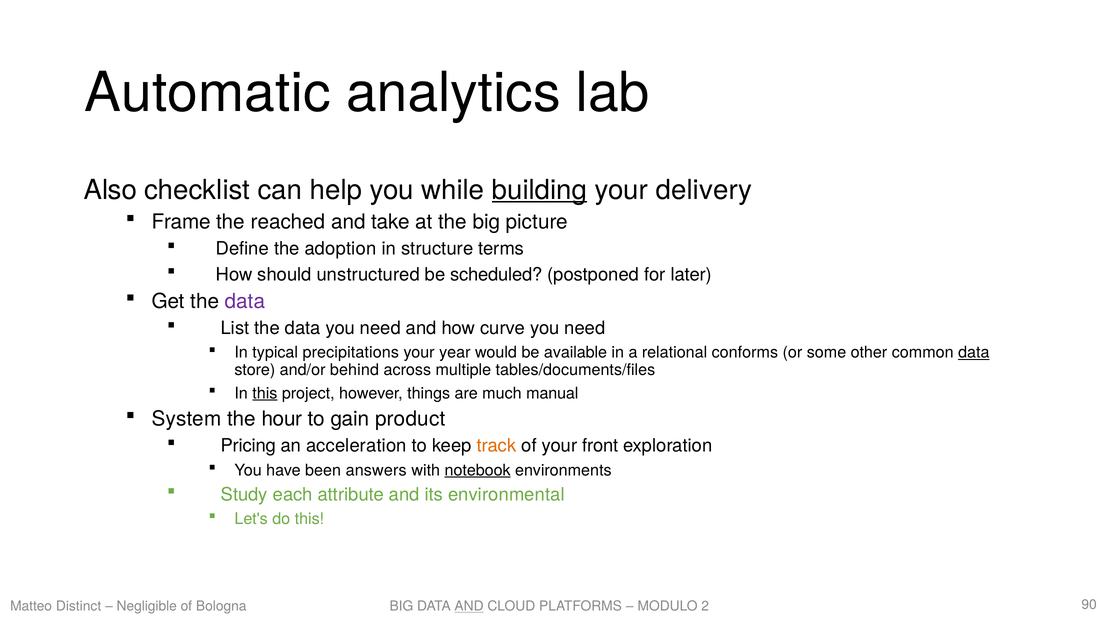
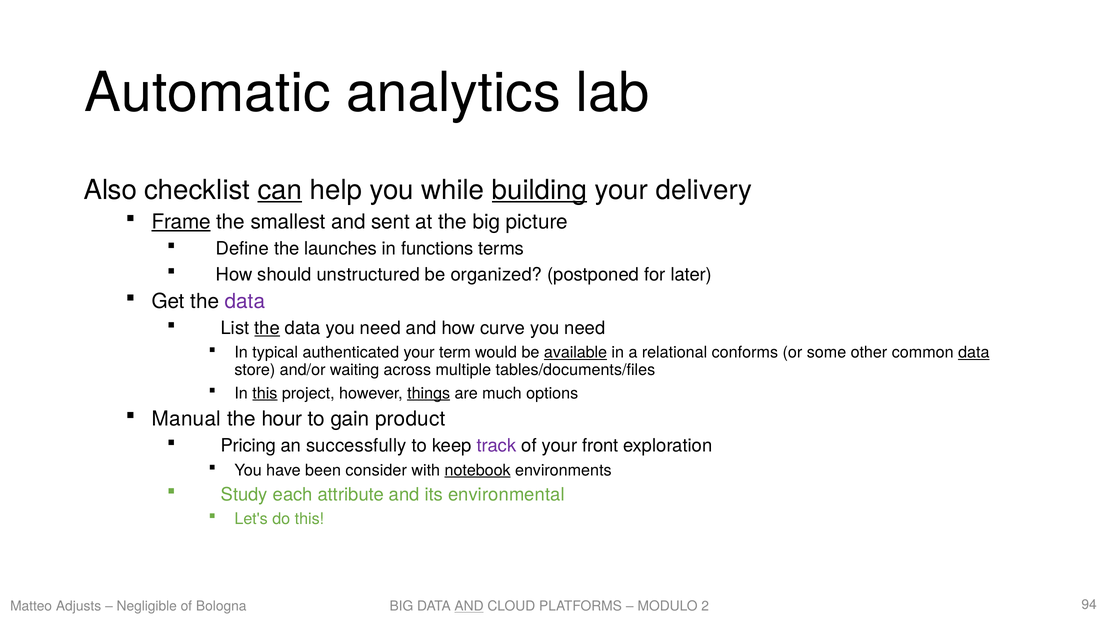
can underline: none -> present (280, 190)
Frame underline: none -> present (181, 222)
reached: reached -> smallest (288, 222)
take: take -> sent (391, 222)
adoption: adoption -> launches (341, 249)
structure: structure -> functions (437, 249)
scheduled: scheduled -> organized (496, 274)
the underline: none -> present (267, 328)
precipitations: precipitations -> authenticated (351, 352)
year: year -> term (455, 352)
available underline: none -> present (576, 352)
behind: behind -> waiting (355, 370)
things underline: none -> present (429, 393)
manual: manual -> options (552, 393)
System: System -> Manual (186, 419)
acceleration: acceleration -> successfully (356, 445)
track colour: orange -> purple (496, 445)
answers: answers -> consider (376, 470)
Distinct: Distinct -> Adjusts (79, 606)
90: 90 -> 94 (1089, 604)
